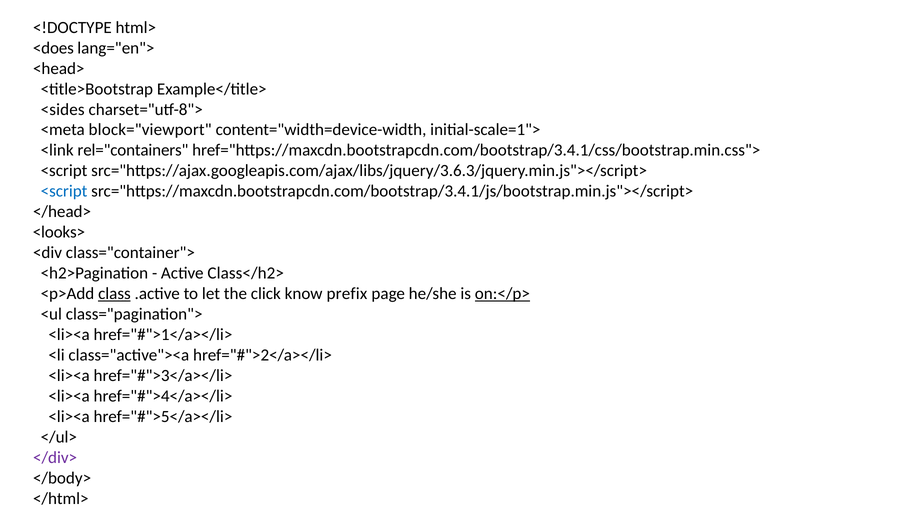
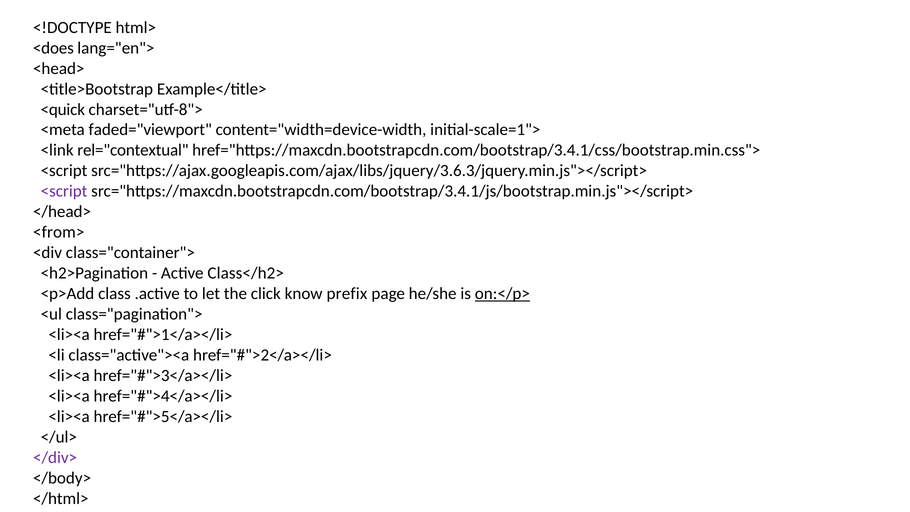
<sides: <sides -> <quick (63, 109)
block="viewport: block="viewport -> faded="viewport (150, 130)
rel="containers: rel="containers -> rel="contextual (133, 150)
<script colour: blue -> purple (64, 191)
<looks>: <looks> -> <from> (59, 232)
class underline: present -> none (114, 294)
